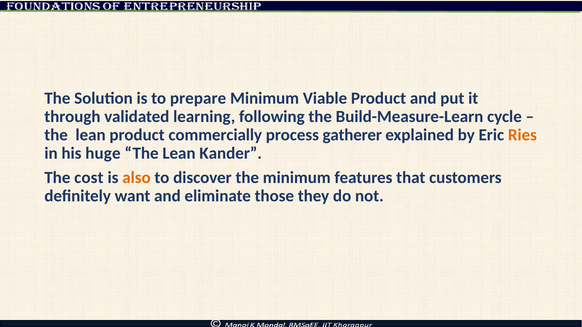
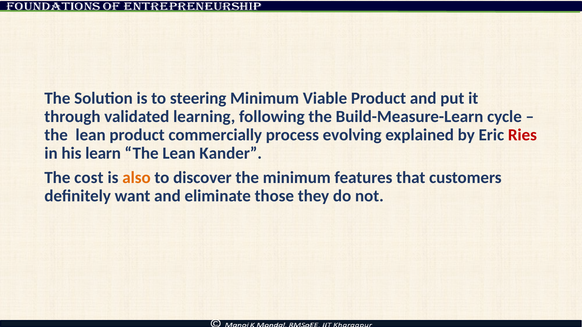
prepare: prepare -> steering (198, 98)
gatherer: gatherer -> evolving (352, 135)
Ries colour: orange -> red (522, 135)
huge: huge -> learn (103, 153)
